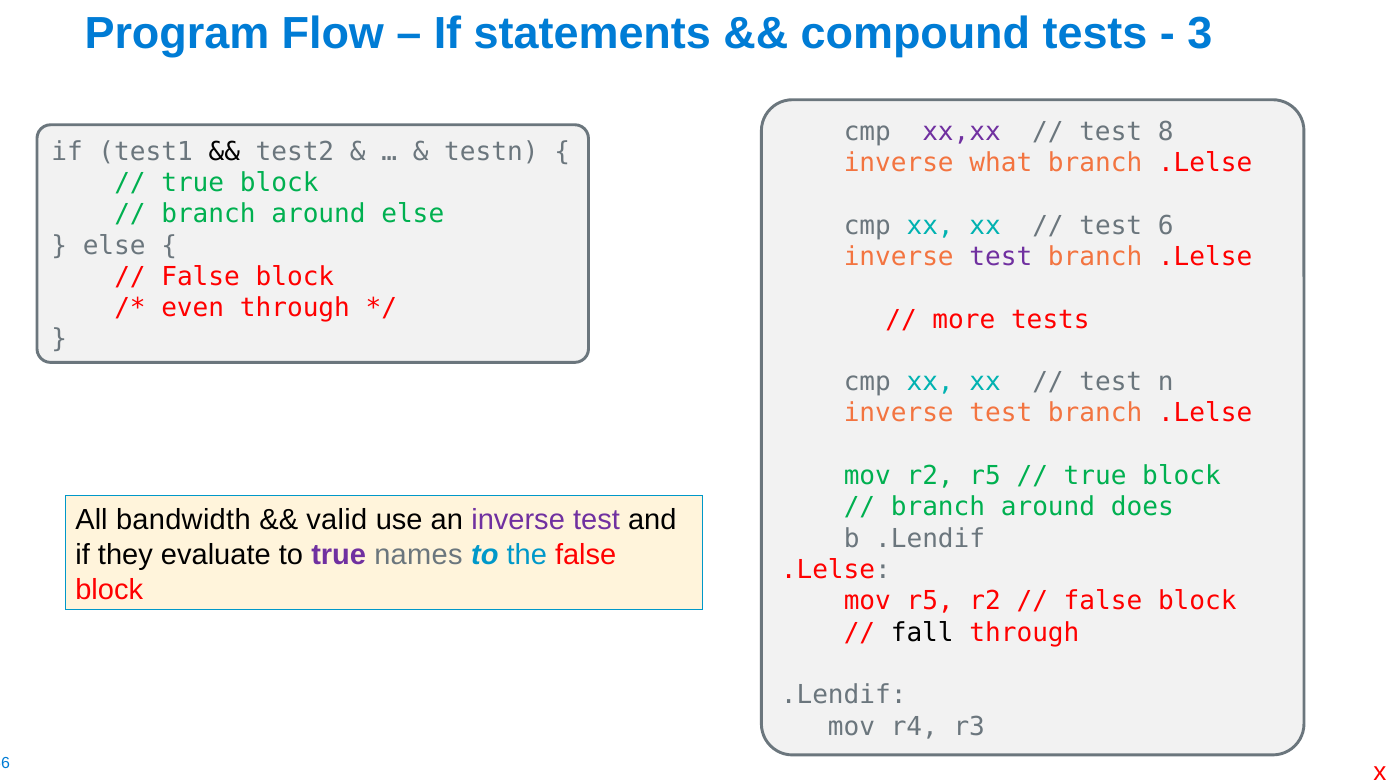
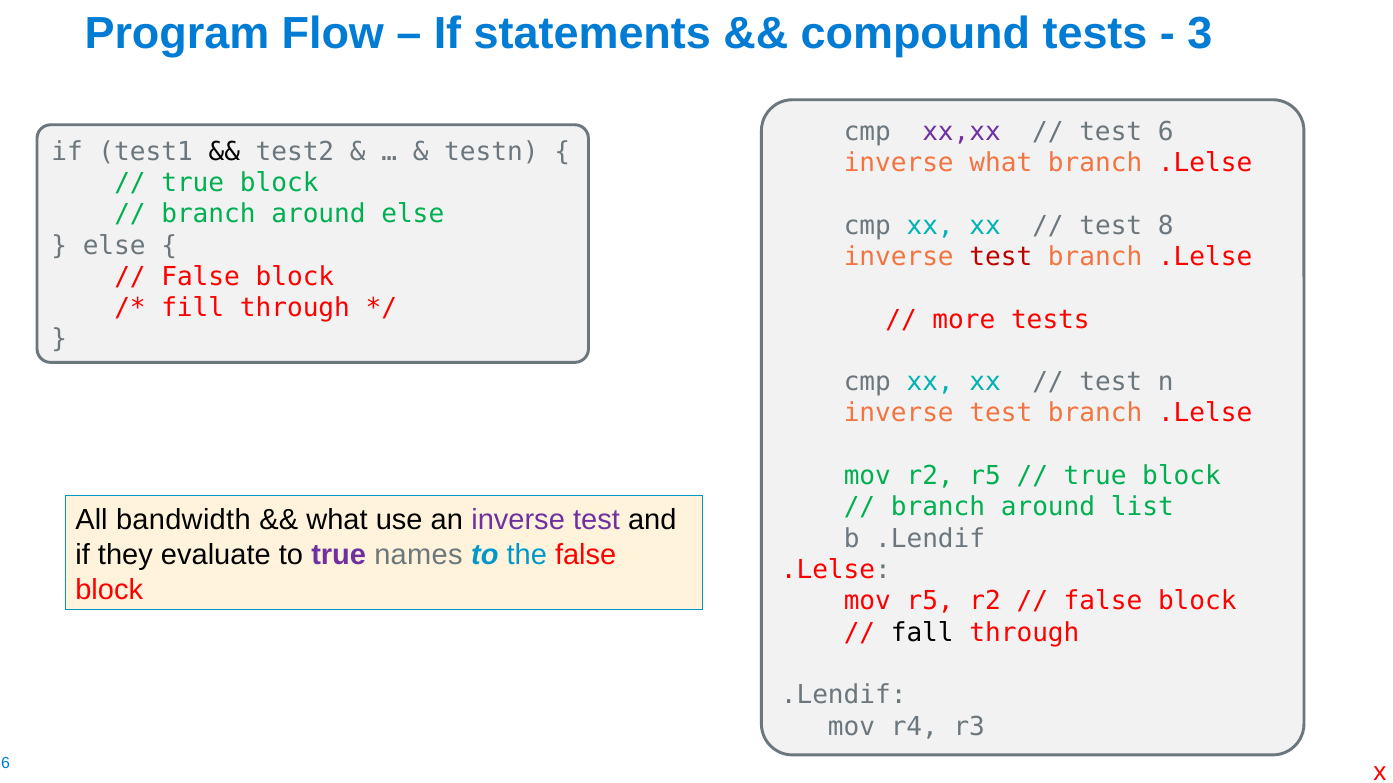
8: 8 -> 6 (1166, 132)
6: 6 -> 8 (1166, 226)
test colour: purple -> red (1001, 257)
even: even -> fill (193, 308)
does: does -> list (1142, 508)
valid: valid -> what (337, 520)
